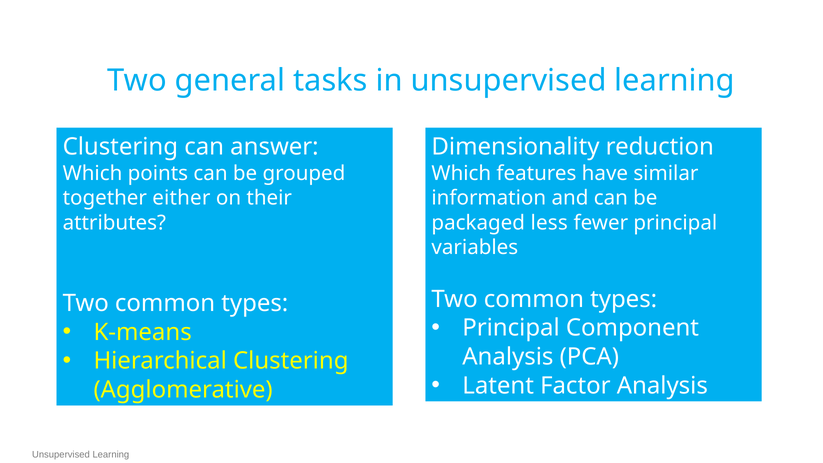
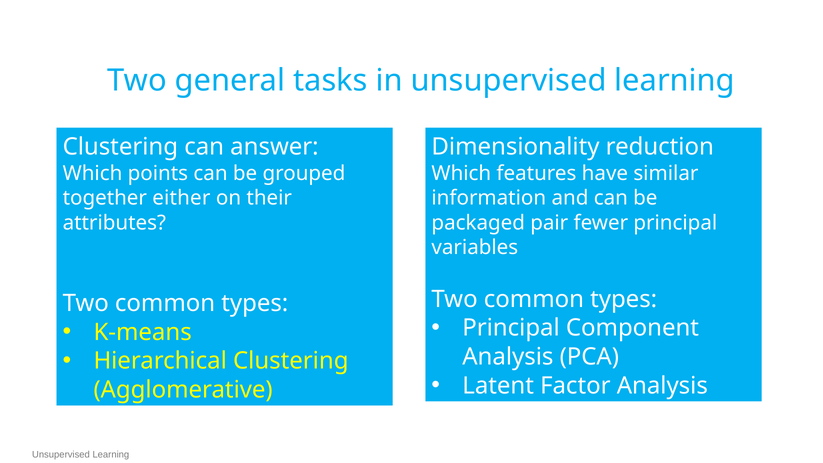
less: less -> pair (549, 223)
